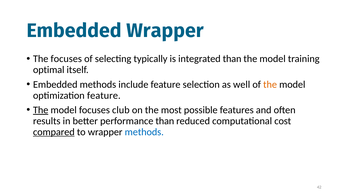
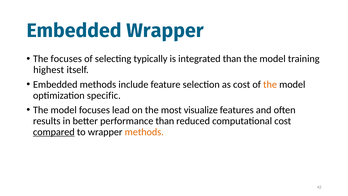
optimal: optimal -> highest (49, 70)
as well: well -> cost (242, 84)
optimization feature: feature -> specific (104, 95)
The underline: present -> none (41, 110)
club: club -> lead (121, 110)
possible: possible -> visualize (201, 110)
methods colour: blue -> orange (144, 132)
